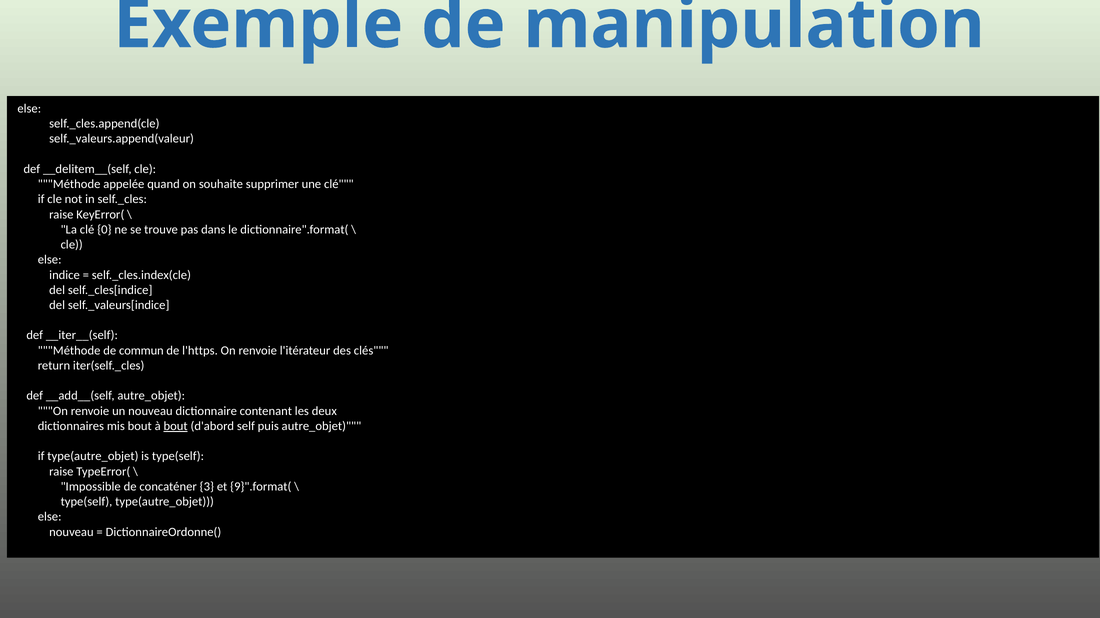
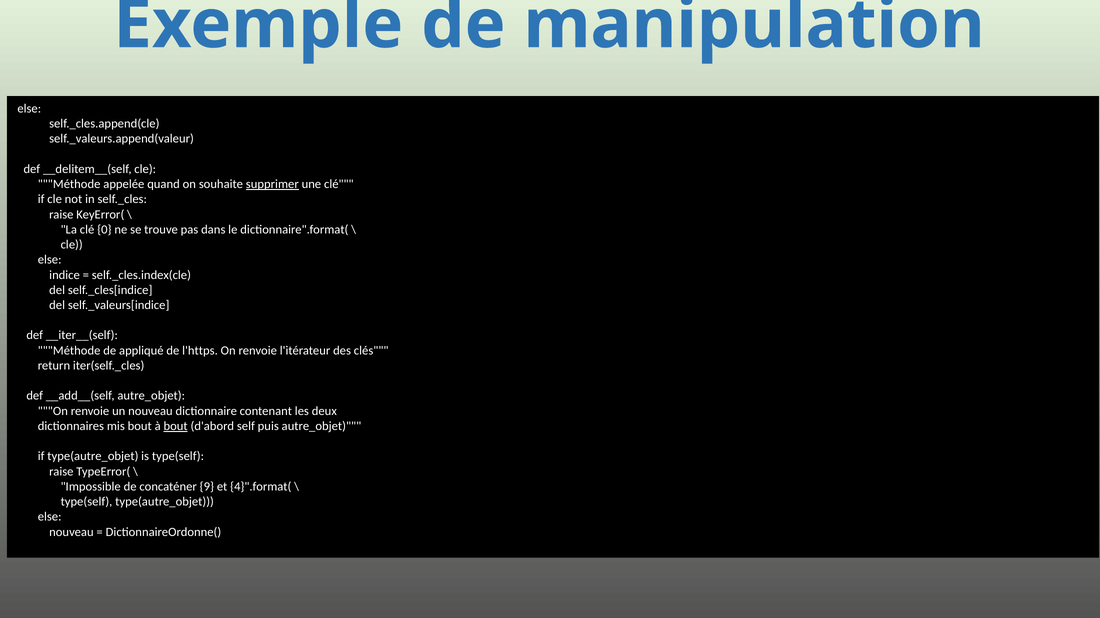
supprimer underline: none -> present (272, 184)
commun: commun -> appliqué (141, 351)
3: 3 -> 9 (207, 487)
9}".format(: 9}".format( -> 4}".format( (261, 487)
